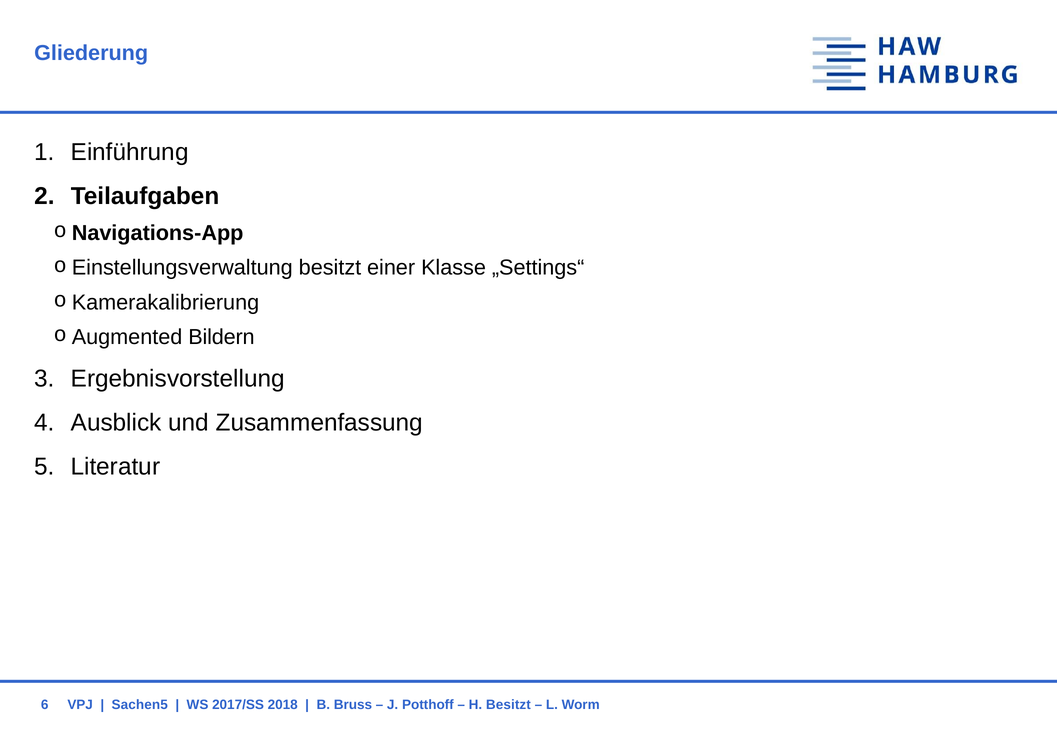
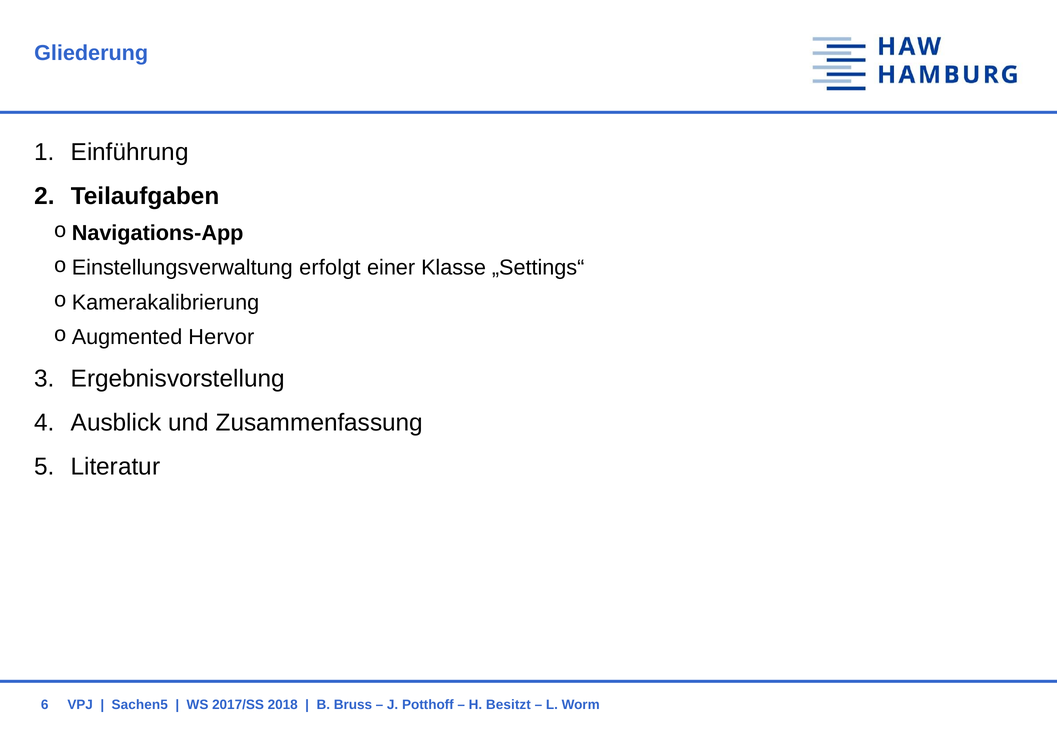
besitzt: besitzt -> erfolgt (330, 268)
Bildern: Bildern -> Hervor (221, 337)
